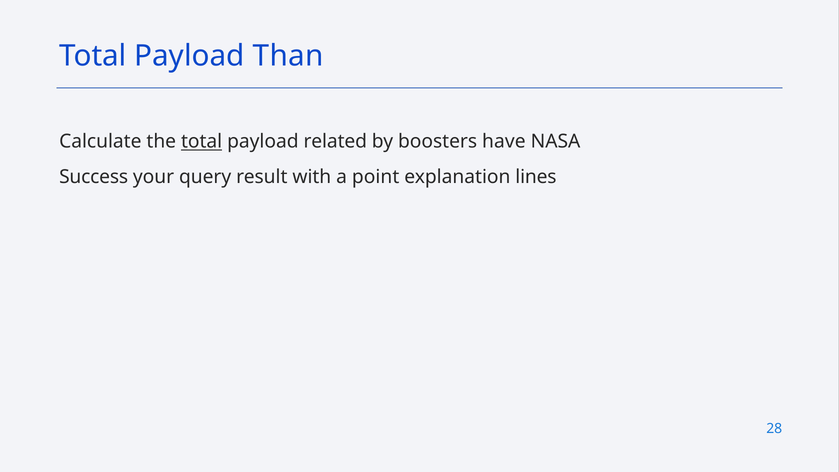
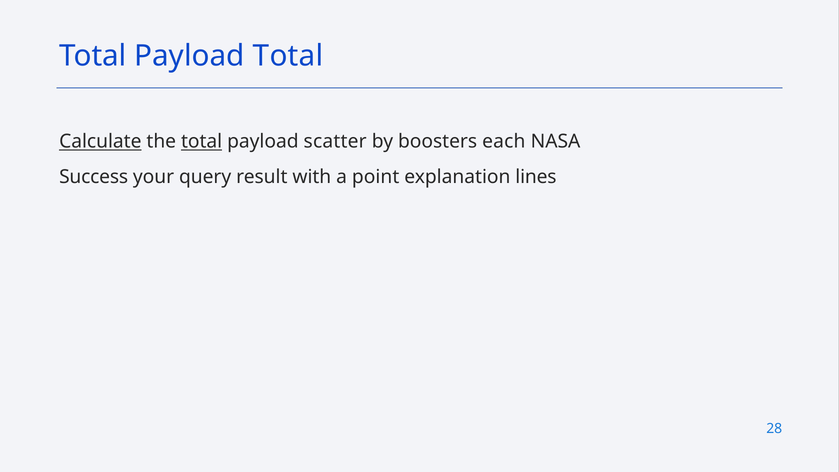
Payload Than: Than -> Total (288, 56)
Calculate underline: none -> present (100, 142)
related: related -> scatter (335, 142)
have: have -> each (504, 142)
